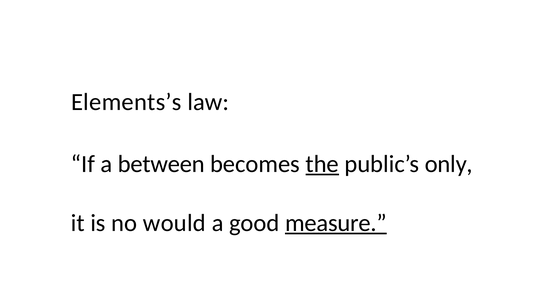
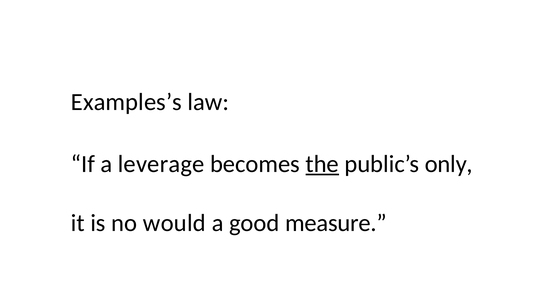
Elements’s: Elements’s -> Examples’s (126, 102)
between: between -> leverage (161, 164)
measure underline: present -> none (336, 223)
